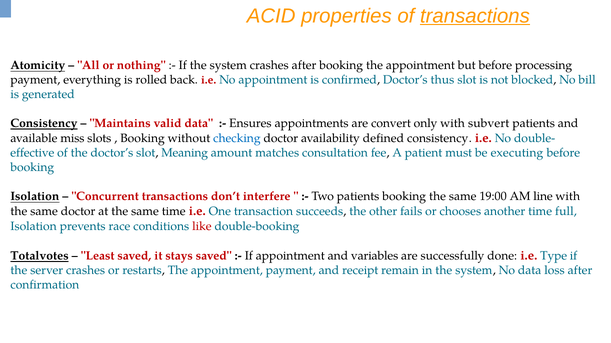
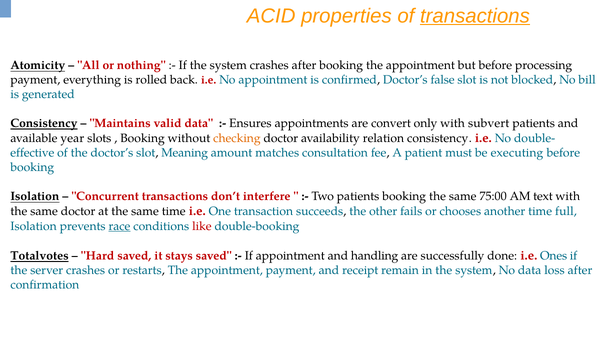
thus: thus -> false (443, 80)
miss: miss -> year (72, 139)
checking colour: blue -> orange (237, 139)
defined: defined -> relation (383, 139)
19:00: 19:00 -> 75:00 (493, 197)
line: line -> text (543, 197)
race underline: none -> present (119, 226)
Least: Least -> Hard (98, 256)
variables: variables -> handling (375, 256)
Type: Type -> Ones (554, 256)
